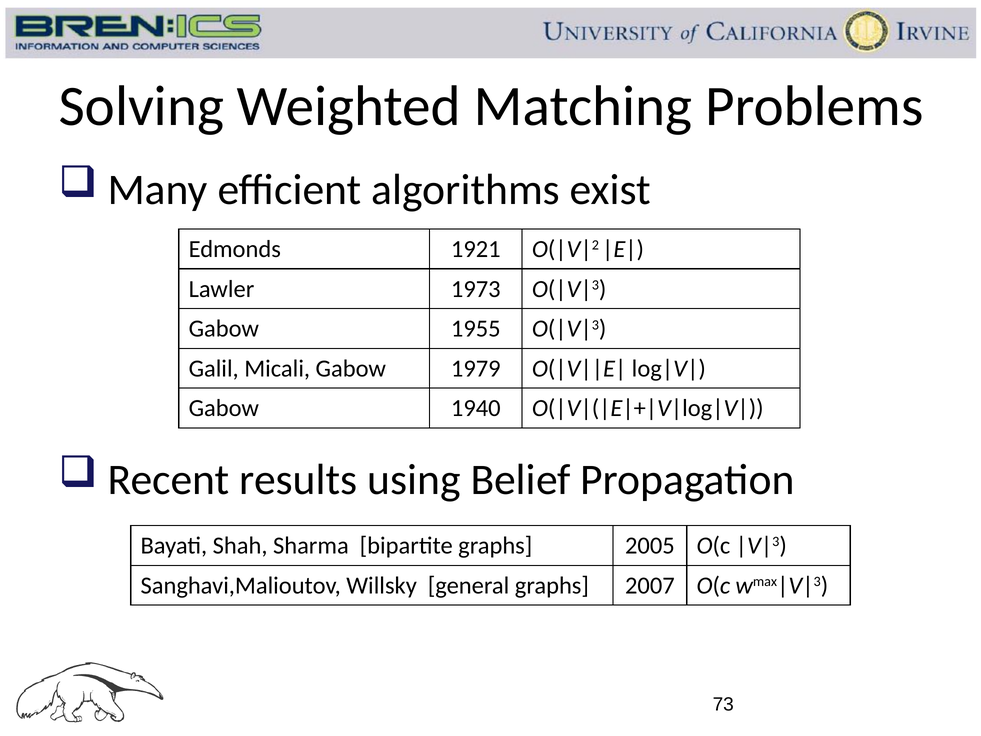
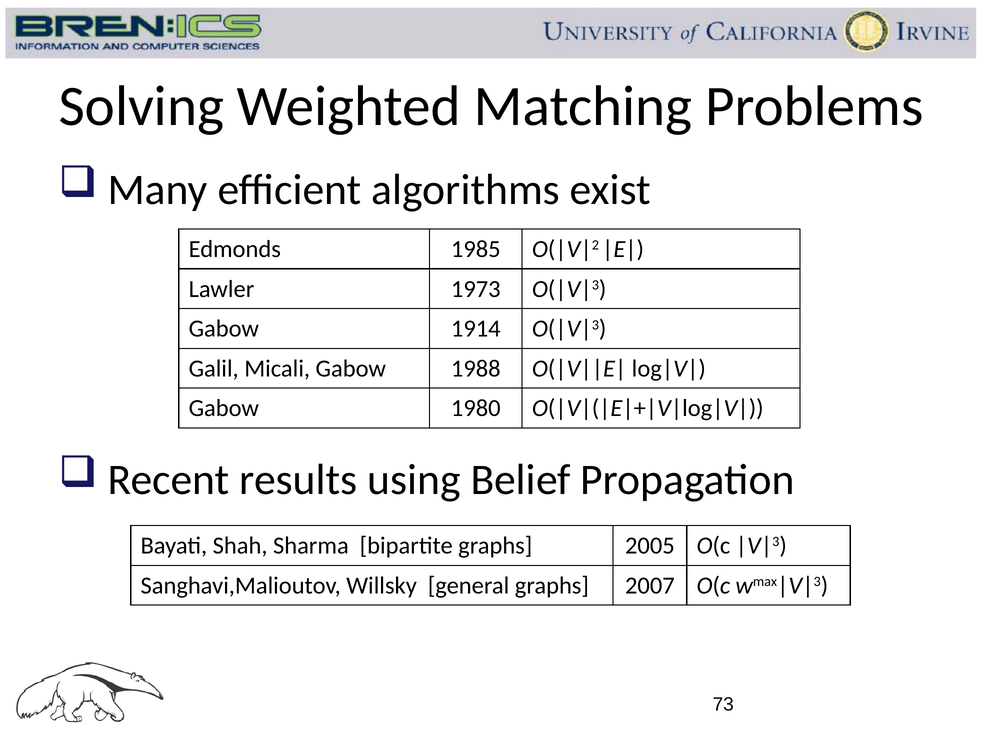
1921: 1921 -> 1985 (476, 249)
1955: 1955 -> 1914 (476, 329)
1979: 1979 -> 1988 (476, 368)
1940: 1940 -> 1980 (476, 408)
